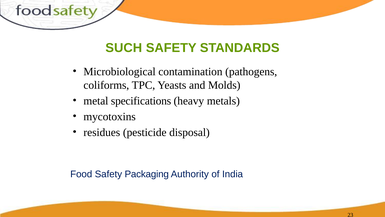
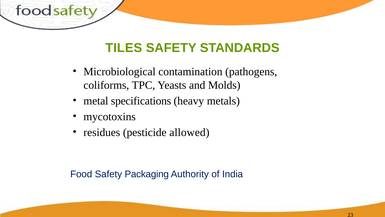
SUCH: SUCH -> TILES (124, 48)
disposal: disposal -> allowed (189, 132)
